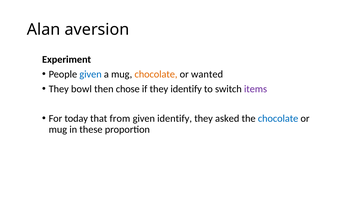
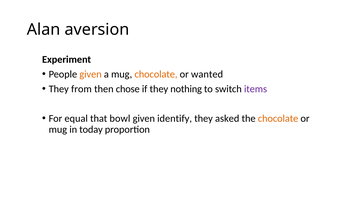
given colour: blue -> orange (91, 74)
bowl: bowl -> from (81, 89)
they identify: identify -> nothing (186, 89)
today: today -> equal (76, 118)
from: from -> bowl (120, 118)
chocolate colour: blue -> orange (278, 118)
these: these -> today (91, 130)
